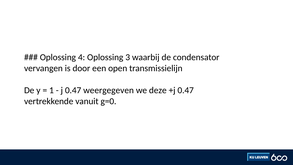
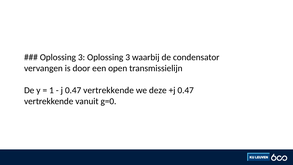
4: 4 -> 3 (82, 57)
j 0.47 weergegeven: weergegeven -> vertrekkende (109, 90)
